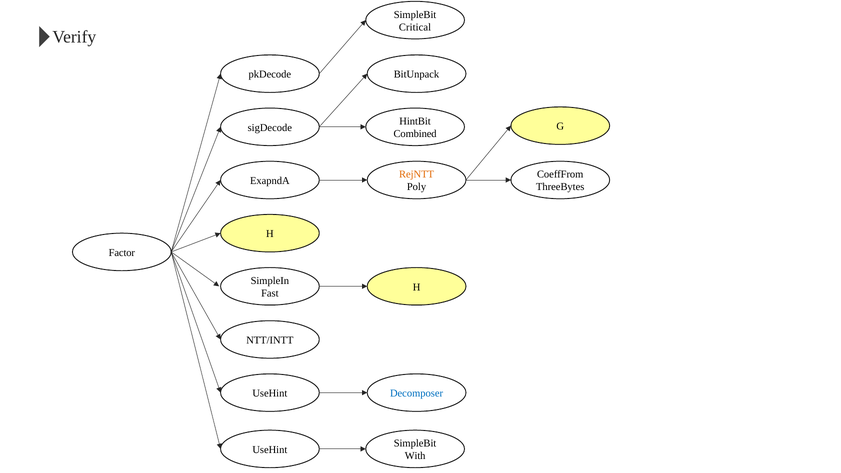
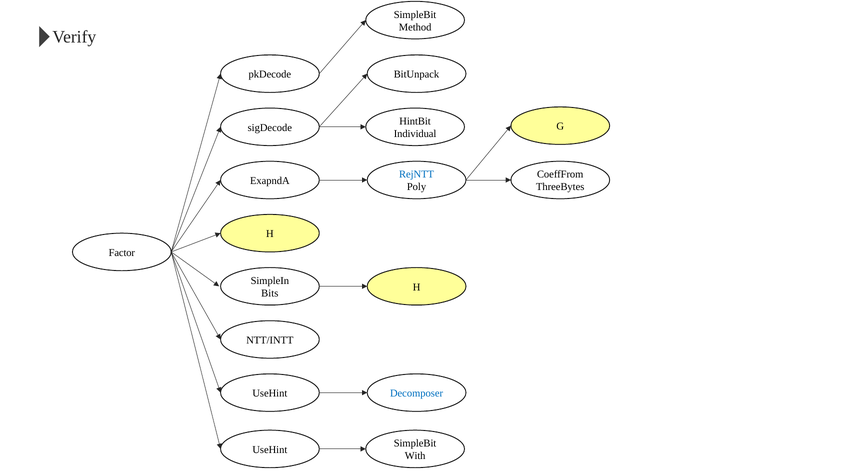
Critical: Critical -> Method (415, 27)
Combined: Combined -> Individual (415, 134)
RejNTT colour: orange -> blue (417, 174)
Fast: Fast -> Bits (270, 293)
